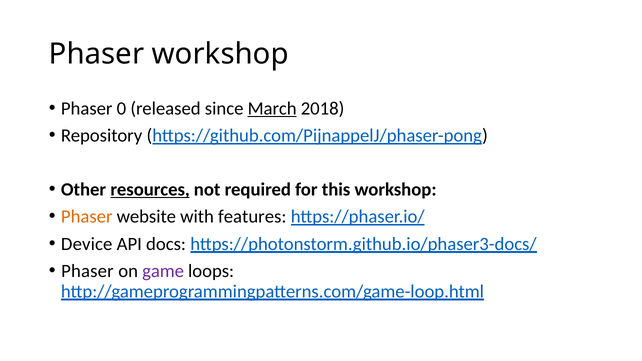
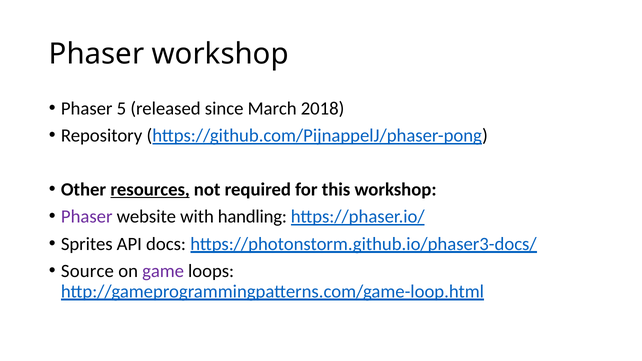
0: 0 -> 5 (121, 109)
March underline: present -> none (272, 109)
Phaser colour: orange -> purple (87, 217)
features: features -> handling (252, 217)
Device: Device -> Sprites (87, 244)
Phaser: Phaser -> Source (87, 271)
